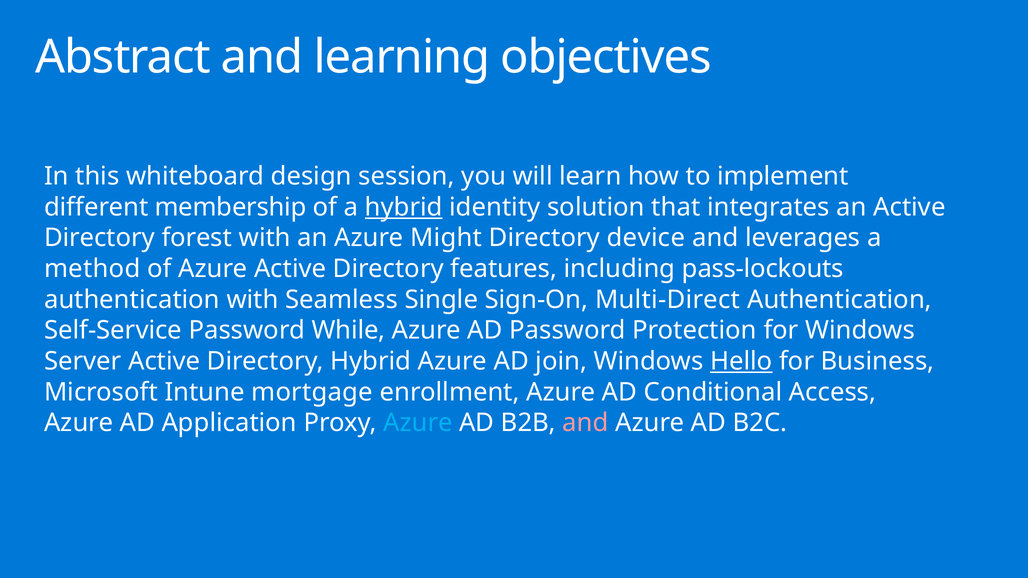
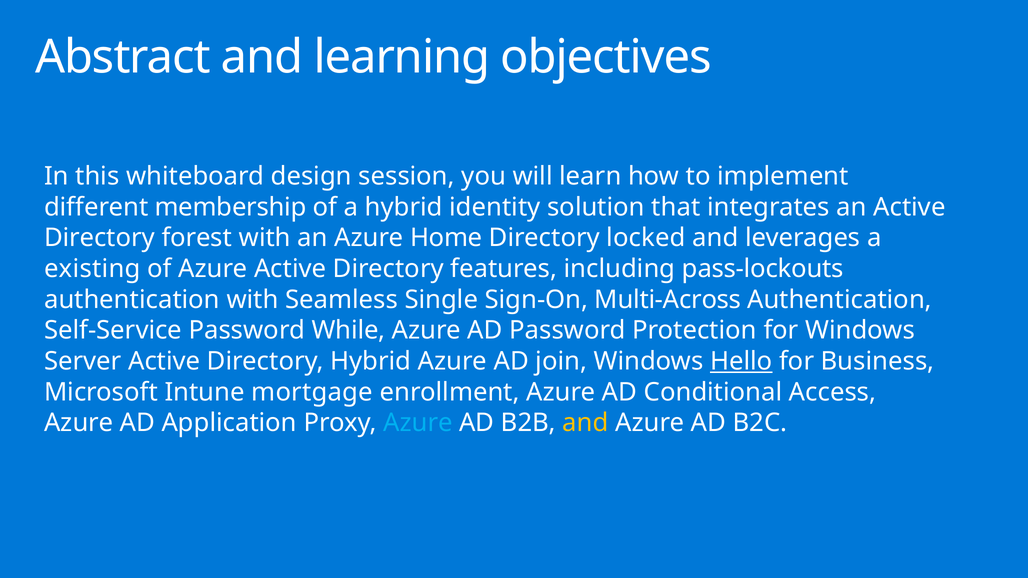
hybrid underline: present -> none (404, 207)
Might: Might -> Home (446, 238)
device: device -> locked (646, 238)
method: method -> existing (92, 269)
Multi-Direct: Multi-Direct -> Multi-Across (668, 300)
and colour: pink -> yellow (585, 423)
